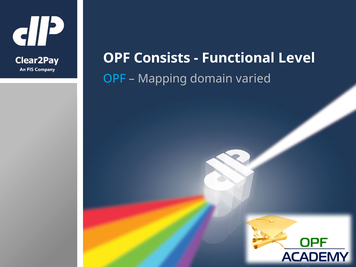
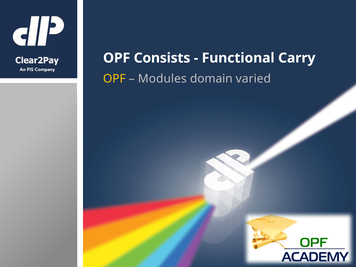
Level: Level -> Carry (297, 58)
OPF colour: light blue -> yellow (114, 79)
Mapping: Mapping -> Modules (162, 79)
